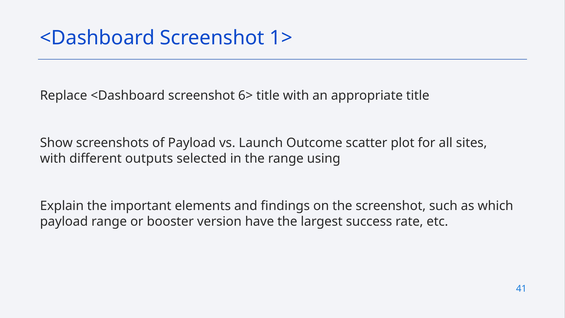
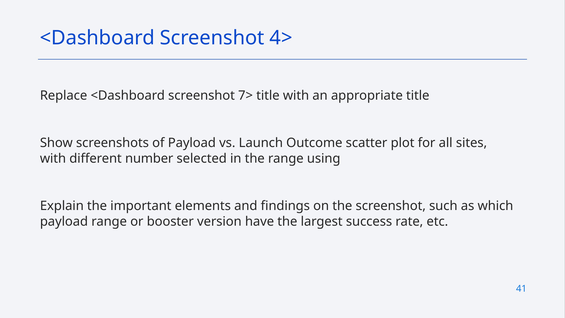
1>: 1> -> 4> (281, 38)
6>: 6> -> 7> (246, 95)
outputs: outputs -> number (149, 158)
